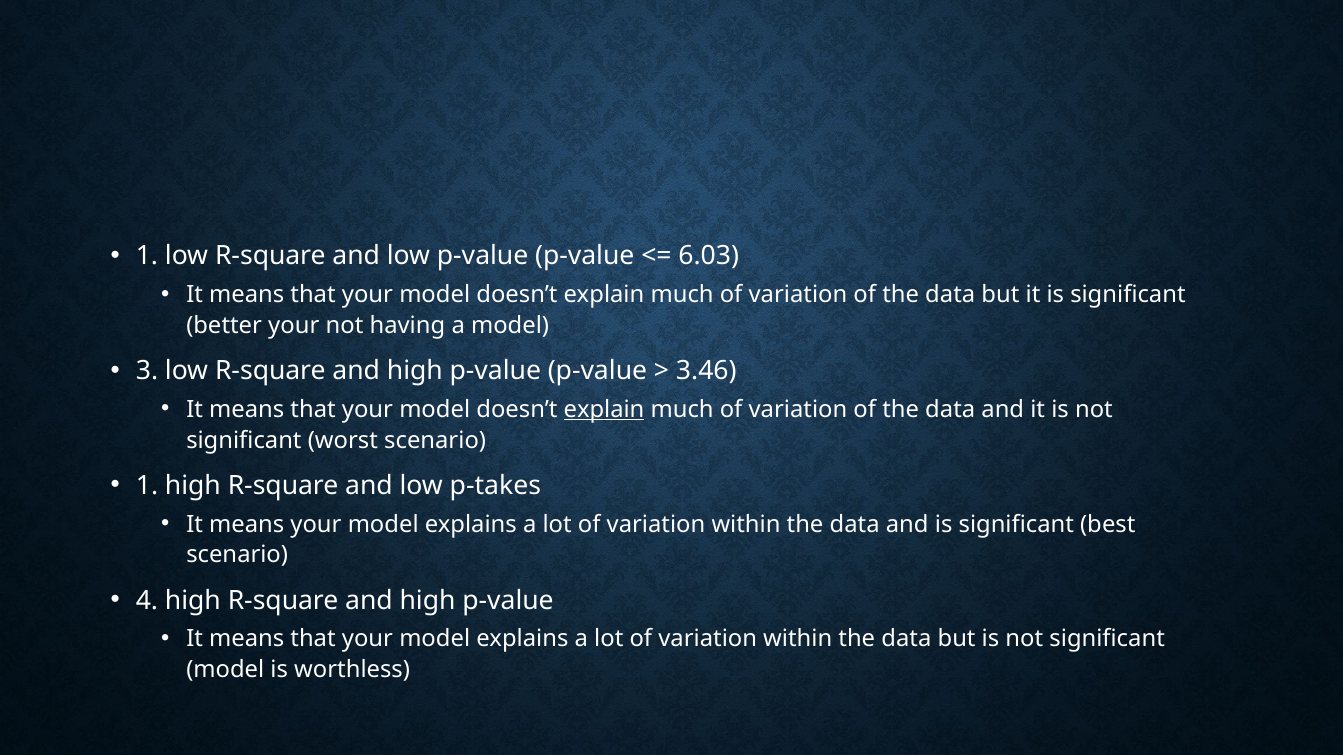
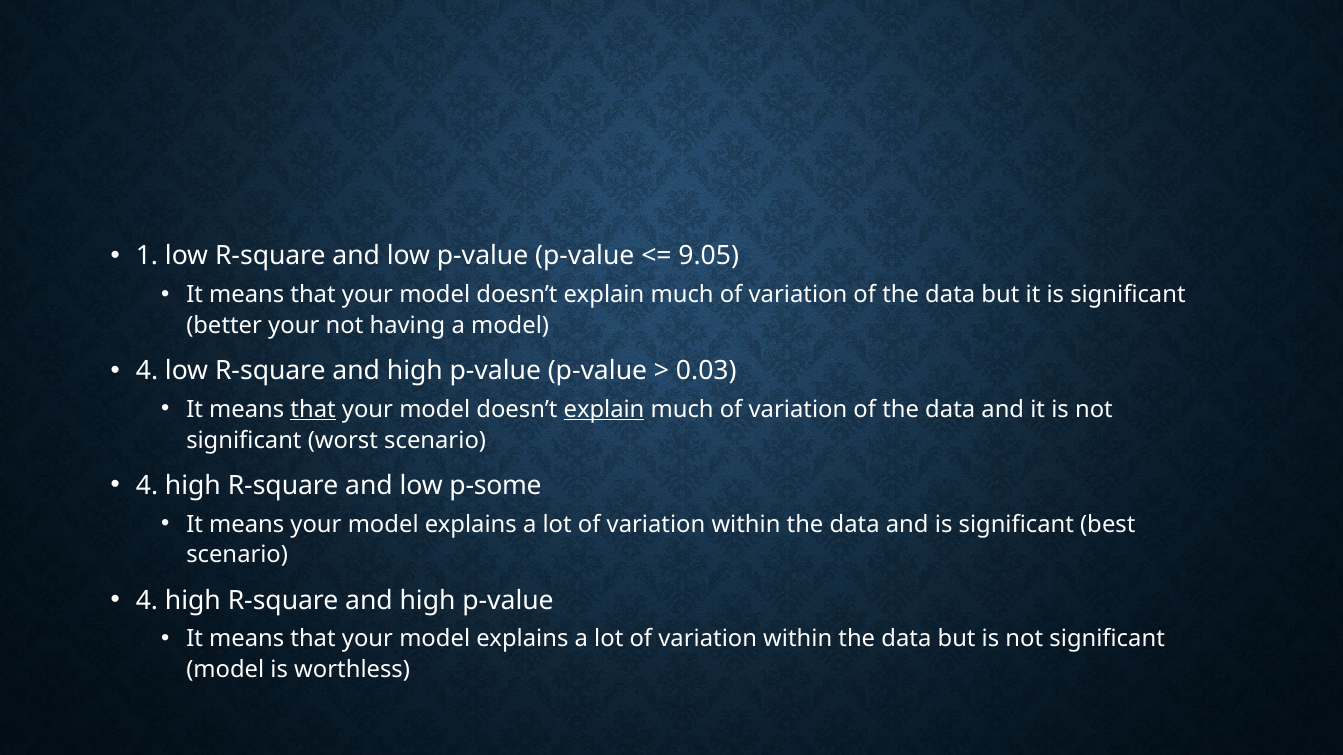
6.03: 6.03 -> 9.05 (709, 256)
3: 3 -> 4 (147, 371)
3.46: 3.46 -> 0.03 (706, 371)
that underline: none -> present (313, 410)
1: 1 -> 4 (147, 486)
p-takes: p-takes -> p-some (496, 486)
